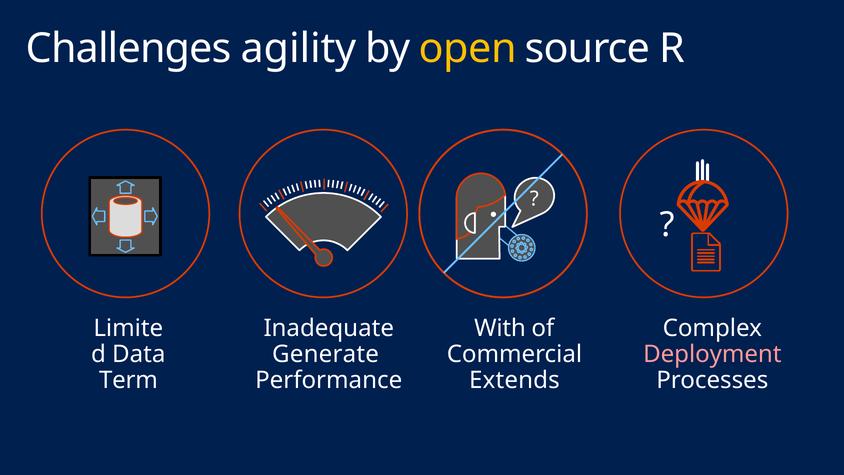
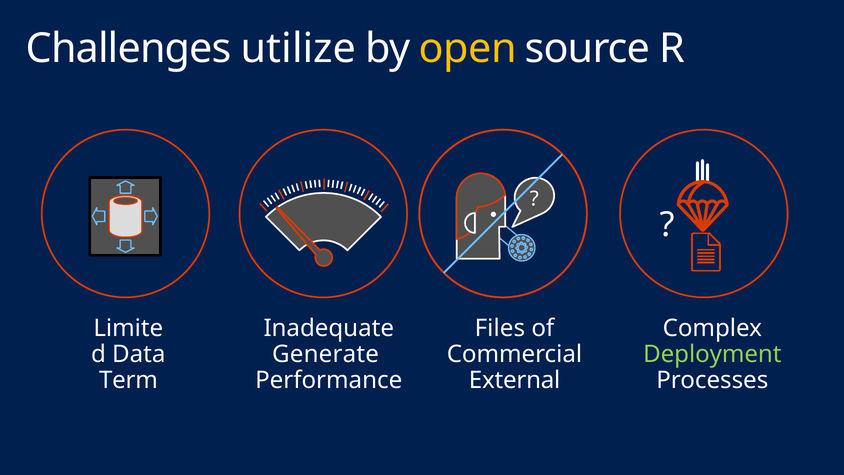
agility: agility -> utilize (298, 48)
With: With -> Files (500, 328)
Deployment colour: pink -> light green (712, 354)
Extends: Extends -> External (515, 380)
